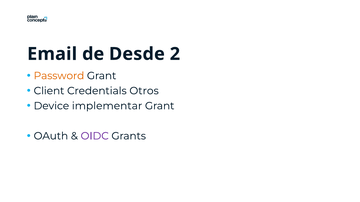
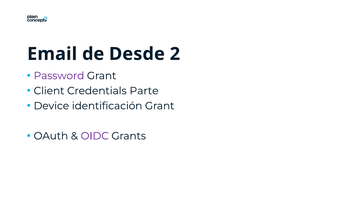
Password colour: orange -> purple (59, 76)
Otros: Otros -> Parte (144, 91)
implementar: implementar -> identificación (107, 106)
